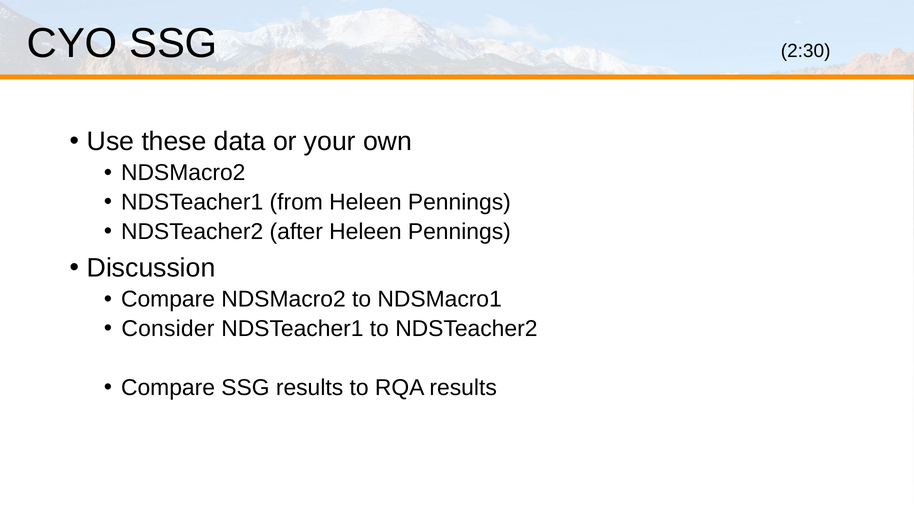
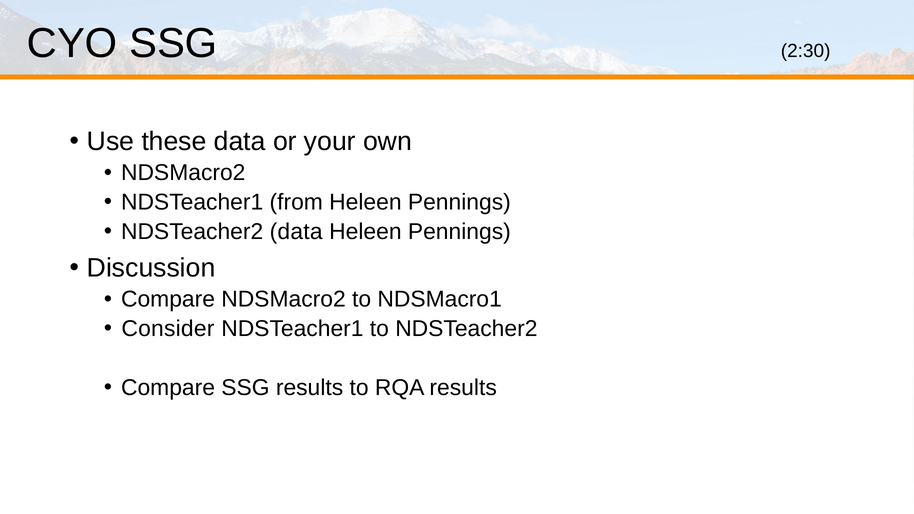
NDSTeacher2 after: after -> data (296, 232)
